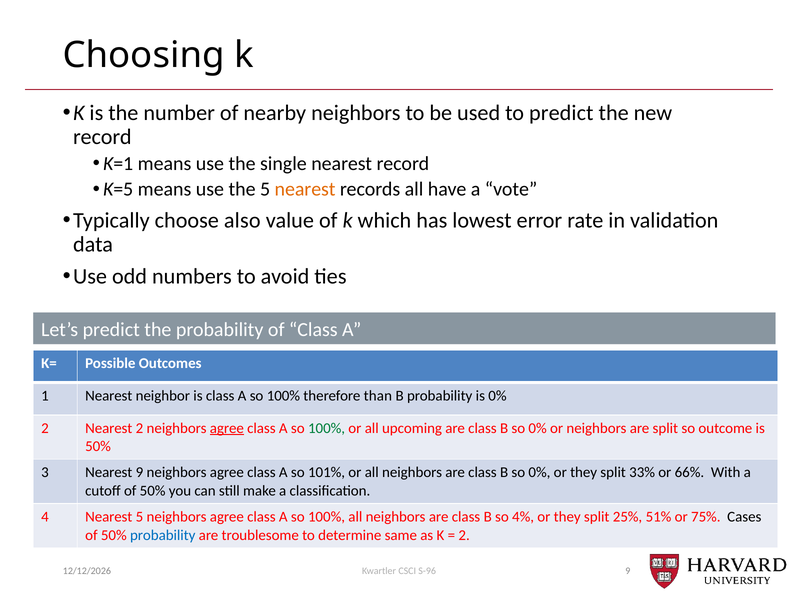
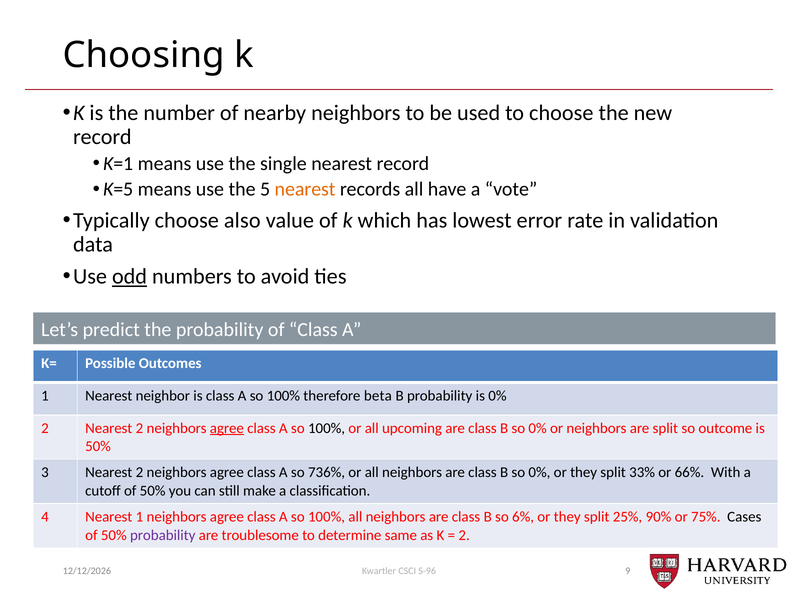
to predict: predict -> choose (561, 113)
odd underline: none -> present (130, 277)
than: than -> beta (378, 396)
100% colour: green -> black (327, 428)
3 Nearest 9: 9 -> 2 (139, 473)
101%: 101% -> 736% (327, 473)
Nearest 5: 5 -> 1 (139, 517)
4%: 4% -> 6% (523, 517)
51%: 51% -> 90% (659, 517)
probability colour: blue -> purple (163, 536)
